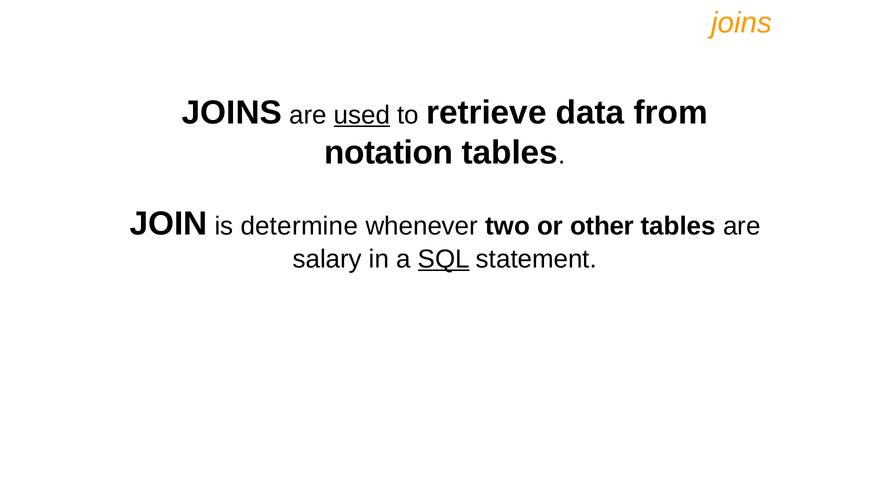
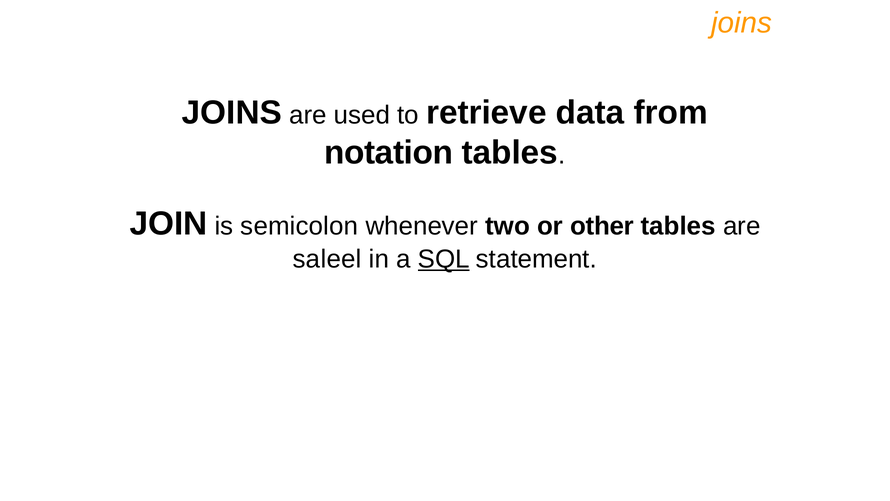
used underline: present -> none (362, 115)
determine: determine -> semicolon (299, 226)
salary: salary -> saleel (327, 259)
